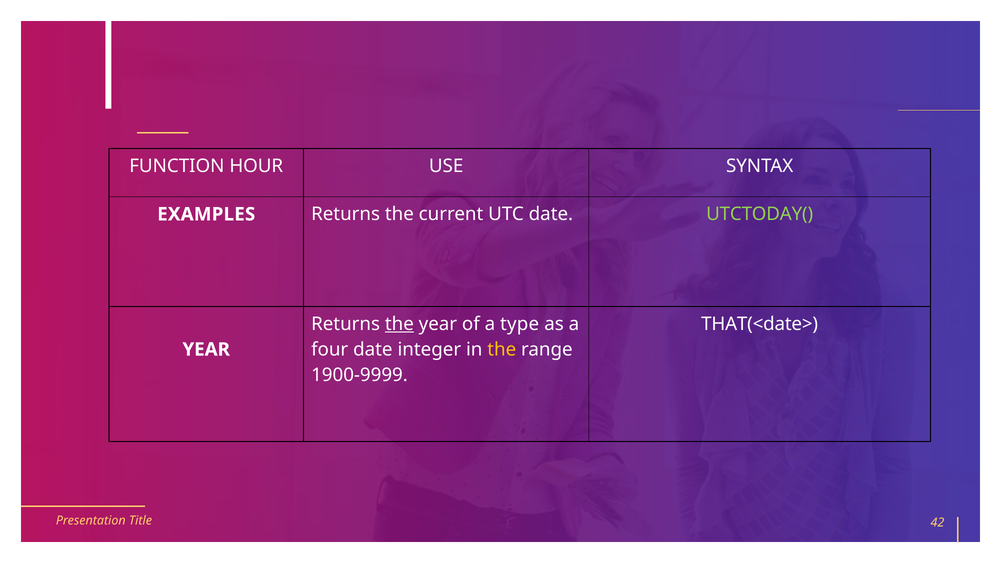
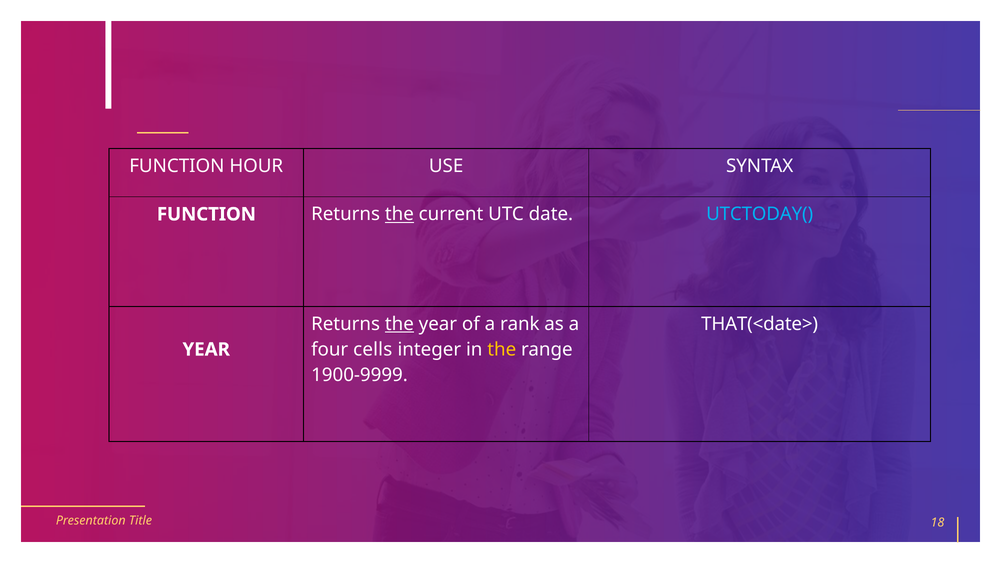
EXAMPLES: EXAMPLES -> FUNCTION (206, 214)
the underline: none -> present (399, 214)
UTCTODAY( colour: light green -> light blue (760, 214)
type: type -> rank (520, 324)
four date: date -> cells (373, 350)
42: 42 -> 18 (937, 523)
